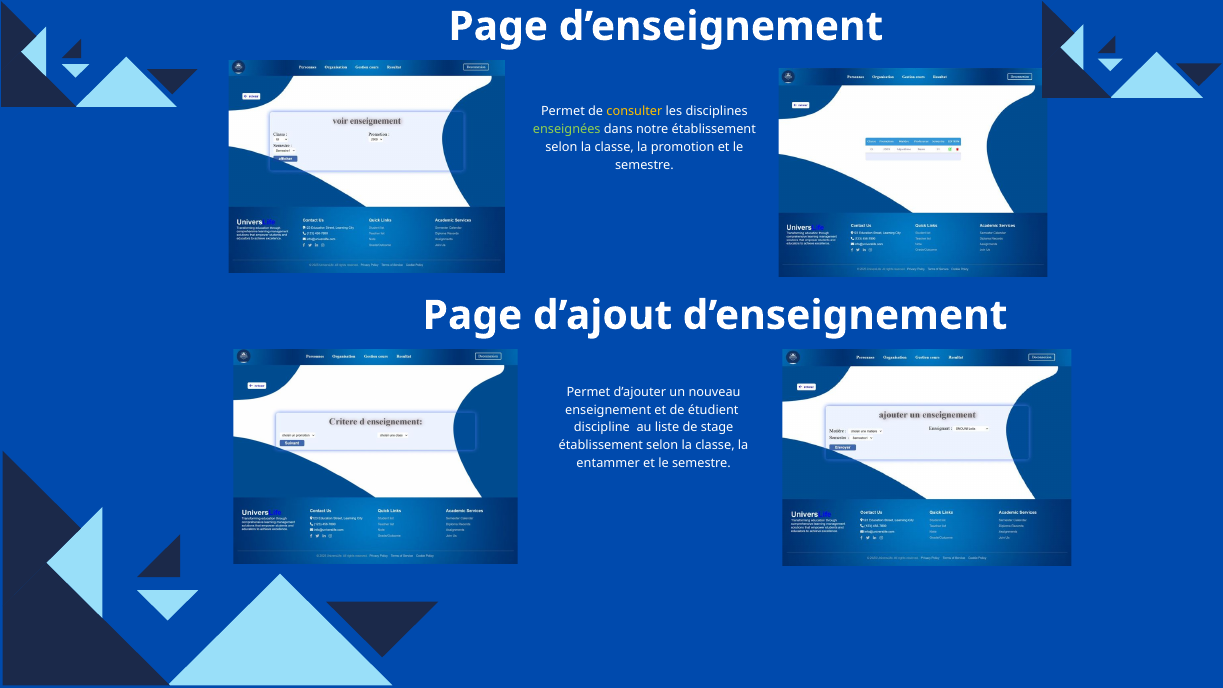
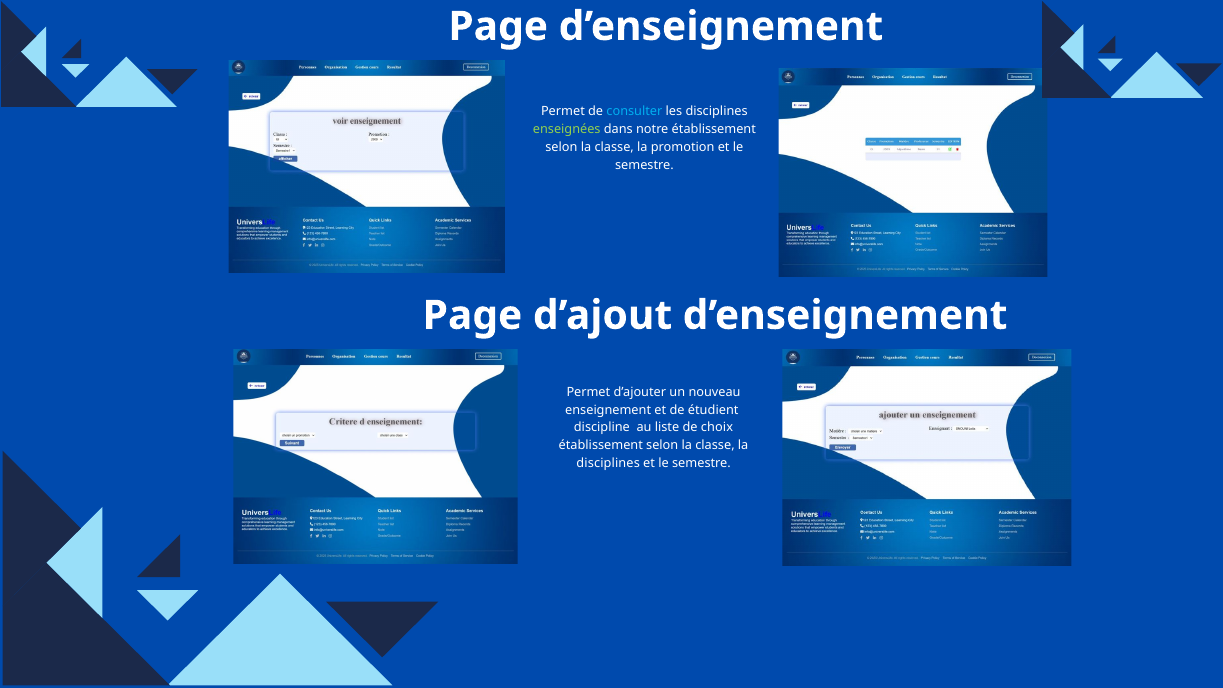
consulter colour: yellow -> light blue (634, 112)
stage: stage -> choix (717, 428)
entammer: entammer -> disciplines (608, 463)
